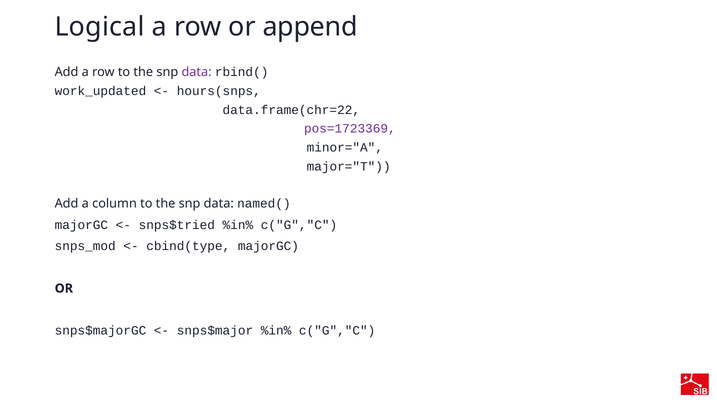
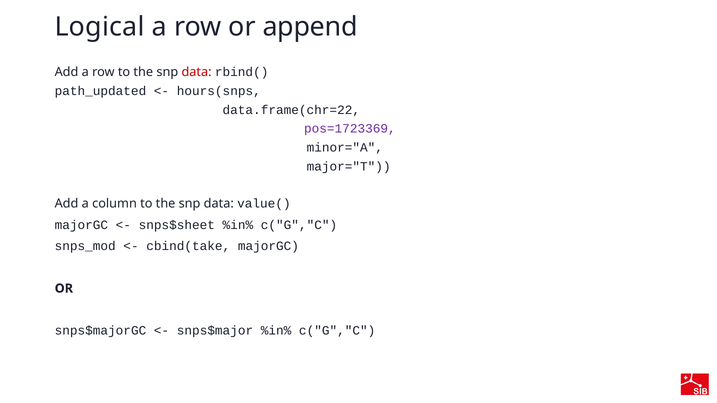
data colour: purple -> red (197, 72)
work_updated: work_updated -> path_updated (100, 91)
named(: named( -> value( (264, 204)
snps$tried: snps$tried -> snps$sheet (177, 225)
cbind(type: cbind(type -> cbind(take (188, 246)
